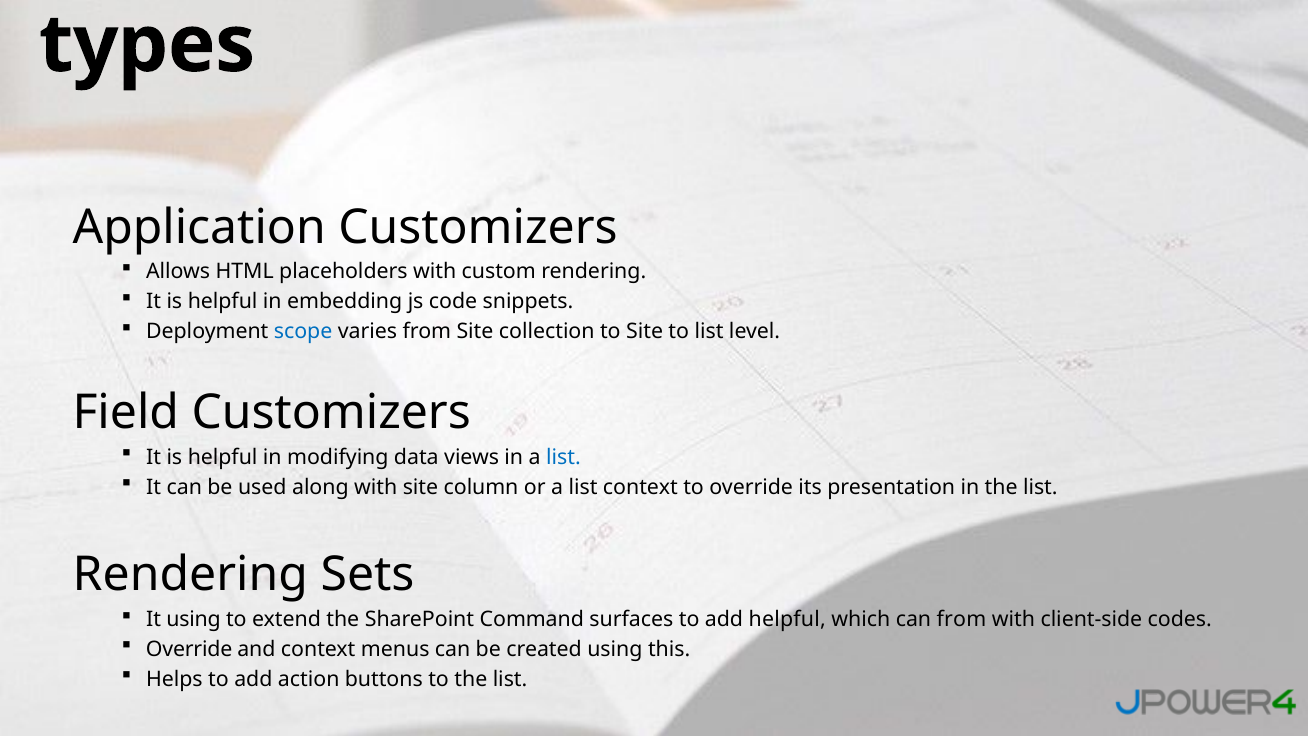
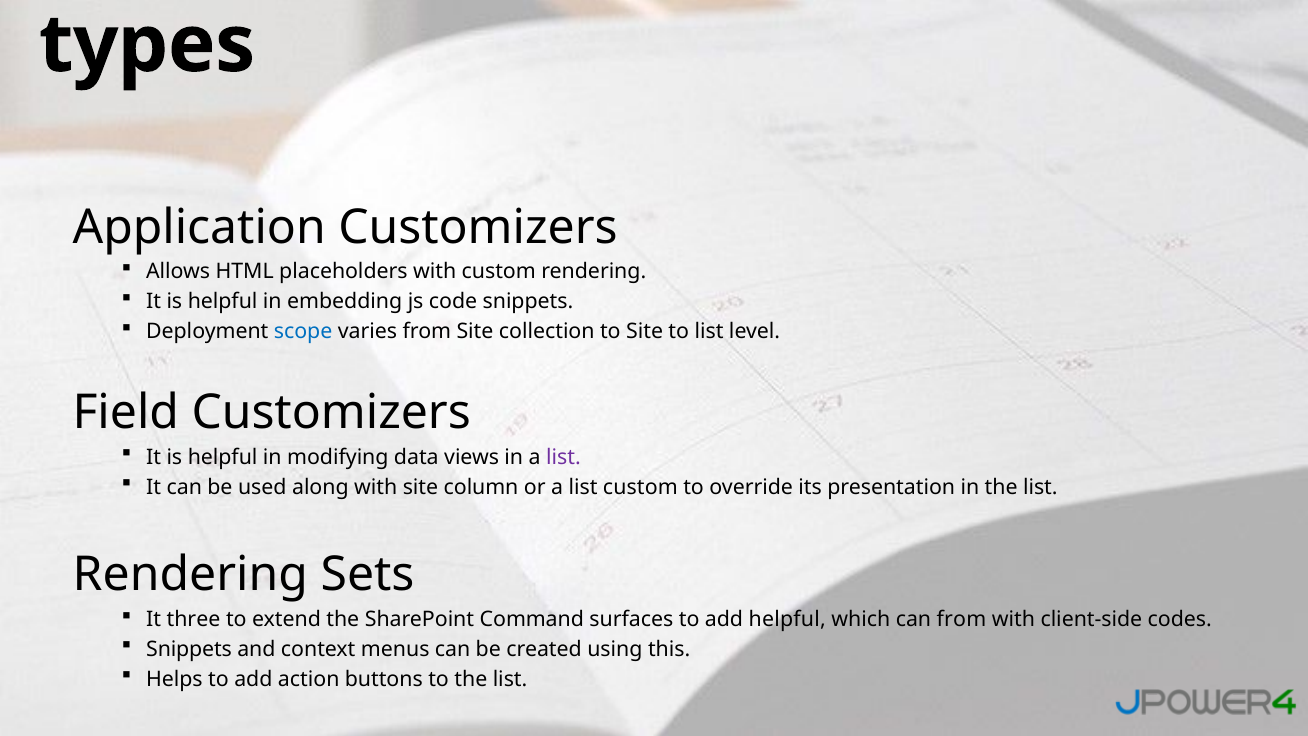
list colour: blue -> purple (563, 457)
list context: context -> custom (640, 487)
It using: using -> three (193, 619)
Override: Override -> Snippets (189, 649)
